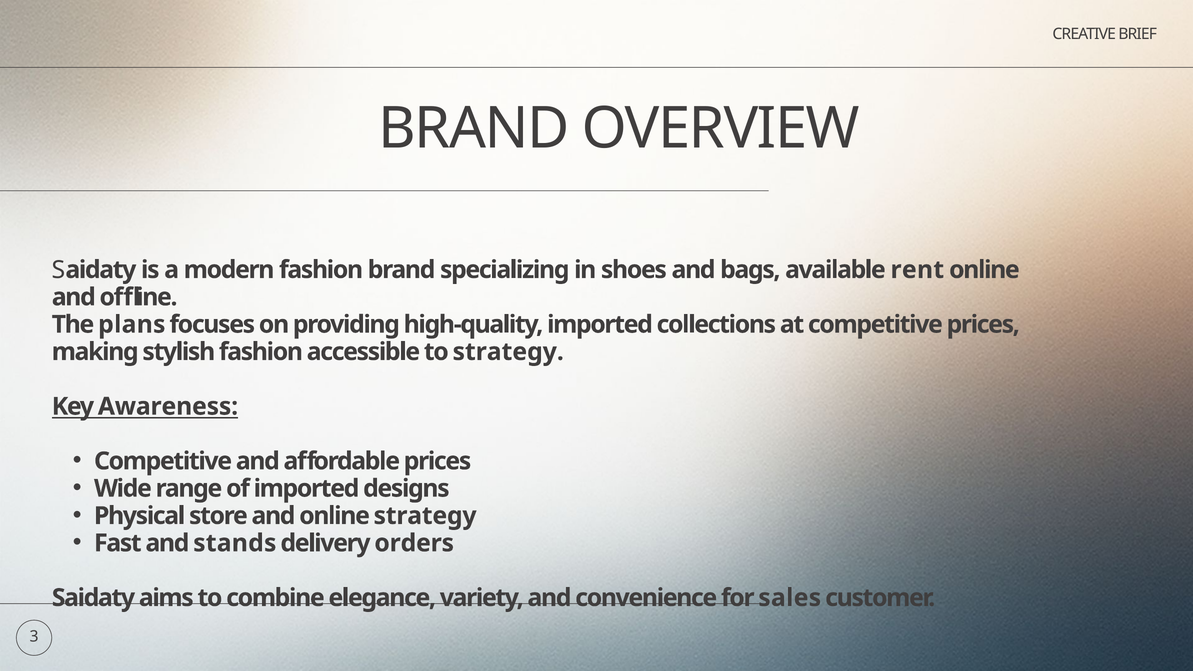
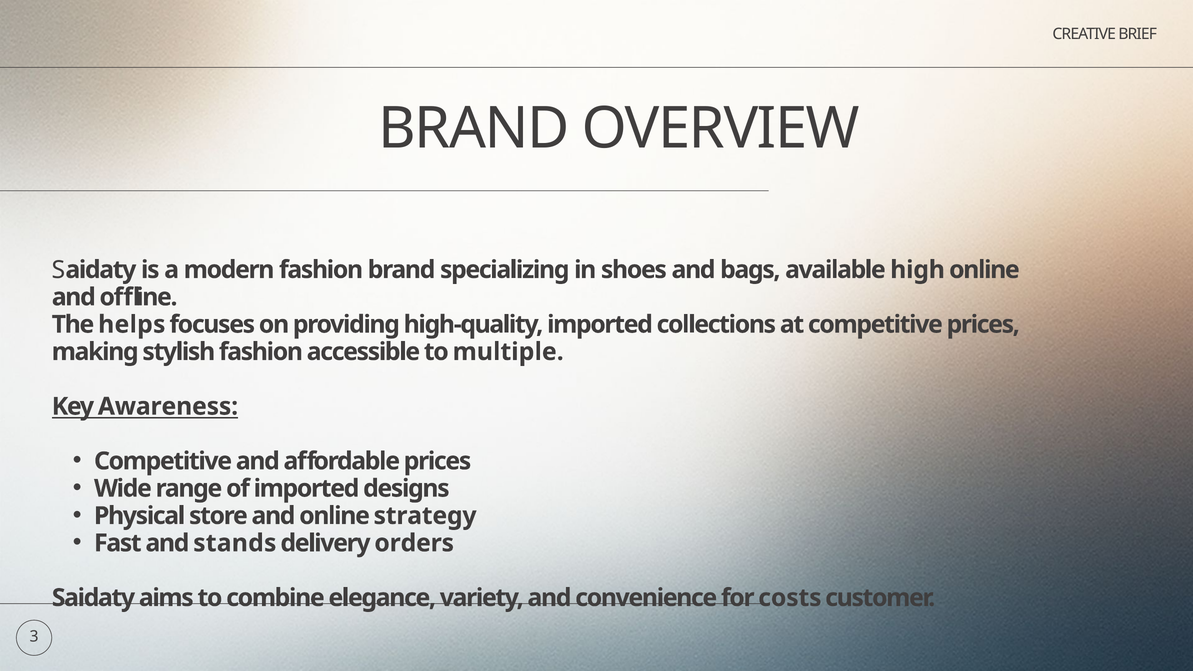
rent: rent -> high (918, 270)
plans: plans -> helps (132, 325)
to strategy: strategy -> multiple (508, 352)
sales: sales -> costs (790, 598)
